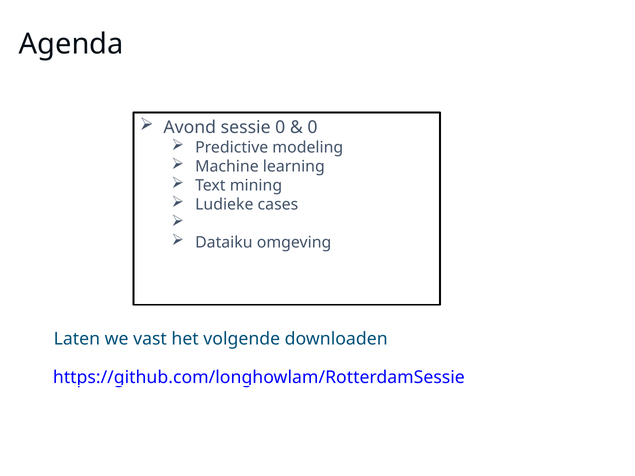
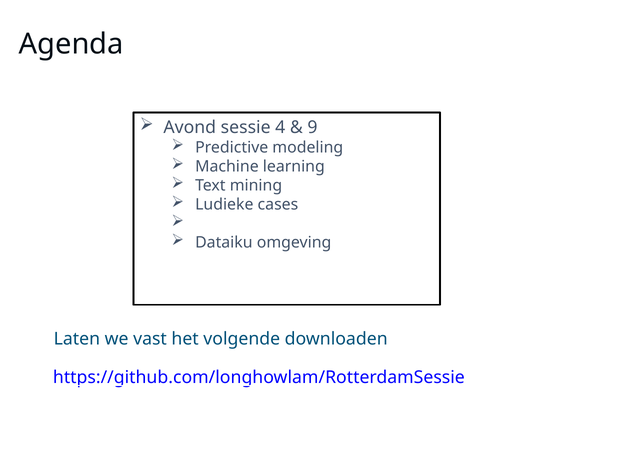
sessie 0: 0 -> 4 (280, 128)
0: 0 -> 9 (312, 128)
